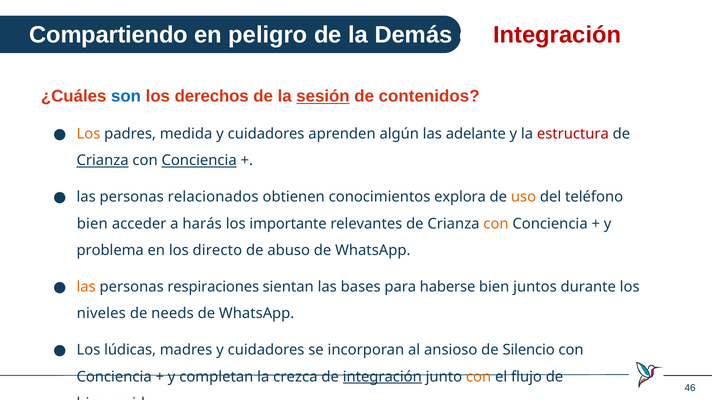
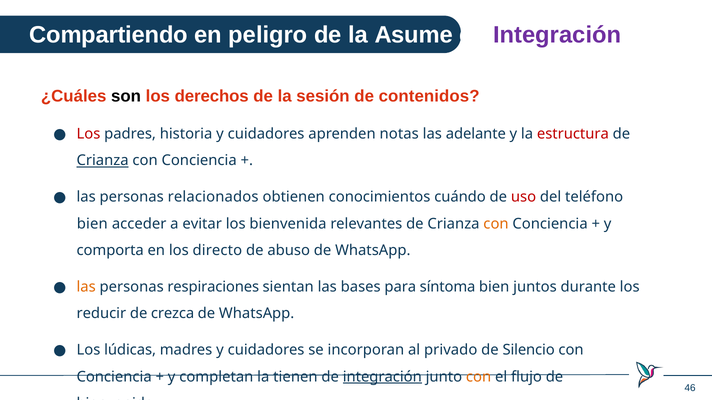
Demás: Demás -> Asume (414, 35)
Integración colour: red -> purple (557, 35)
son colour: blue -> black (126, 96)
sesión underline: present -> none (323, 96)
Los colour: orange -> red (88, 134)
medida: medida -> historia (186, 134)
algún: algún -> notas (399, 134)
Conciencia underline: present -> none (199, 161)
explora: explora -> cuándo (460, 197)
uso colour: orange -> red (524, 197)
harás: harás -> evitar (202, 224)
los importante: importante -> bienvenida (288, 224)
problema: problema -> comporta (110, 251)
haberse: haberse -> síntoma (448, 287)
niveles: niveles -> reducir (101, 314)
needs: needs -> crezca (173, 314)
ansioso: ansioso -> privado (451, 351)
crezca: crezca -> tienen (295, 377)
